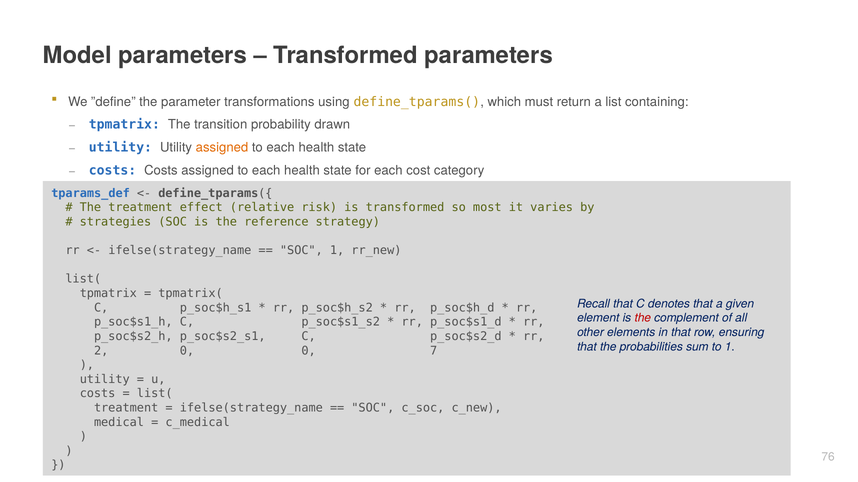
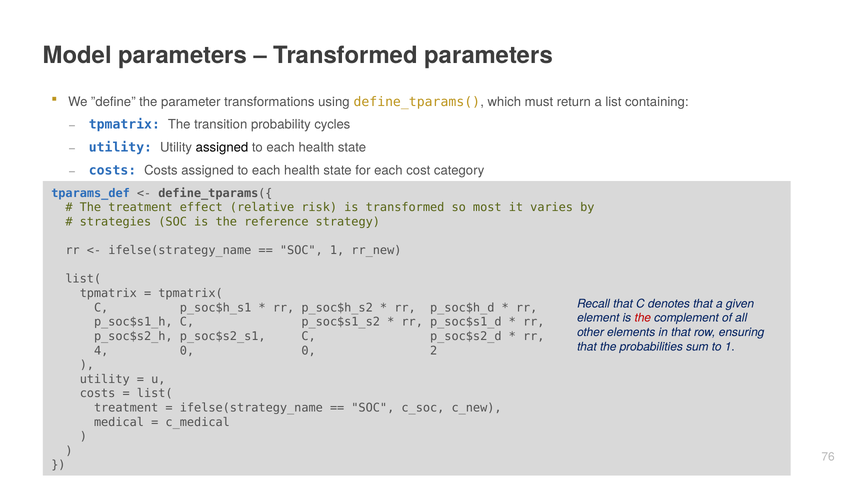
drawn: drawn -> cycles (332, 125)
assigned colour: orange -> black (222, 148)
2: 2 -> 4 (101, 351)
7: 7 -> 2 (434, 351)
